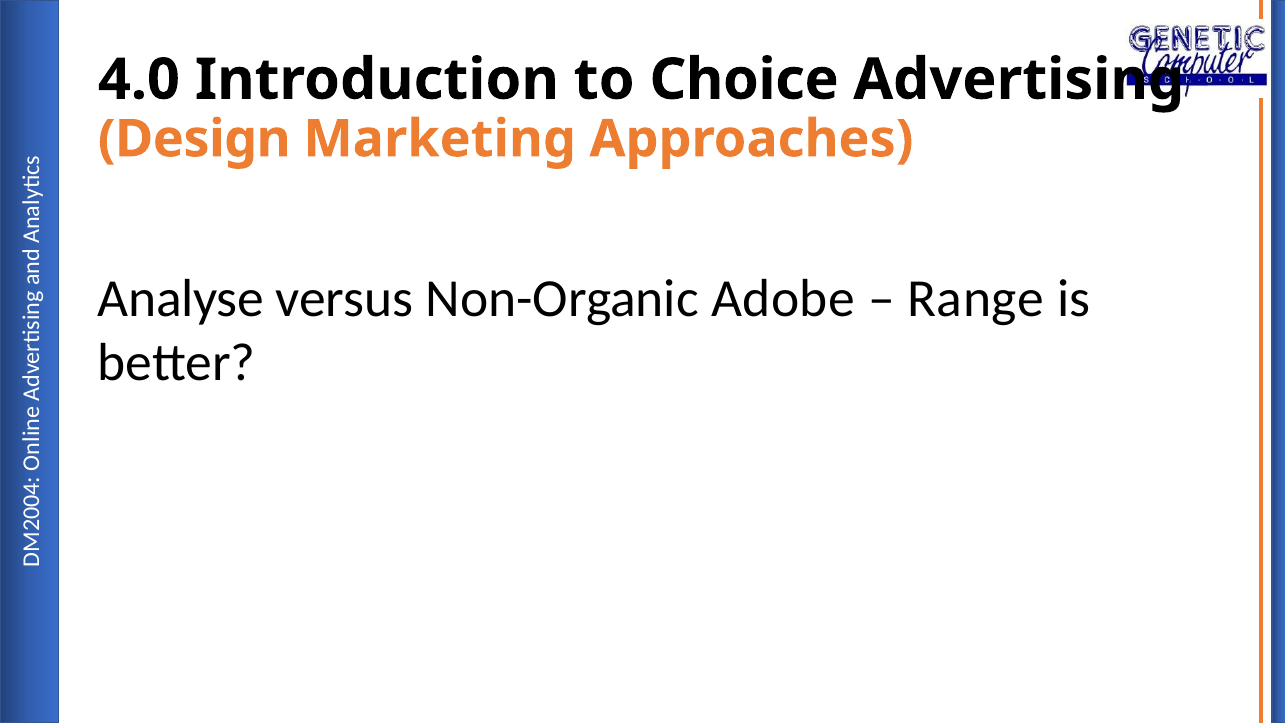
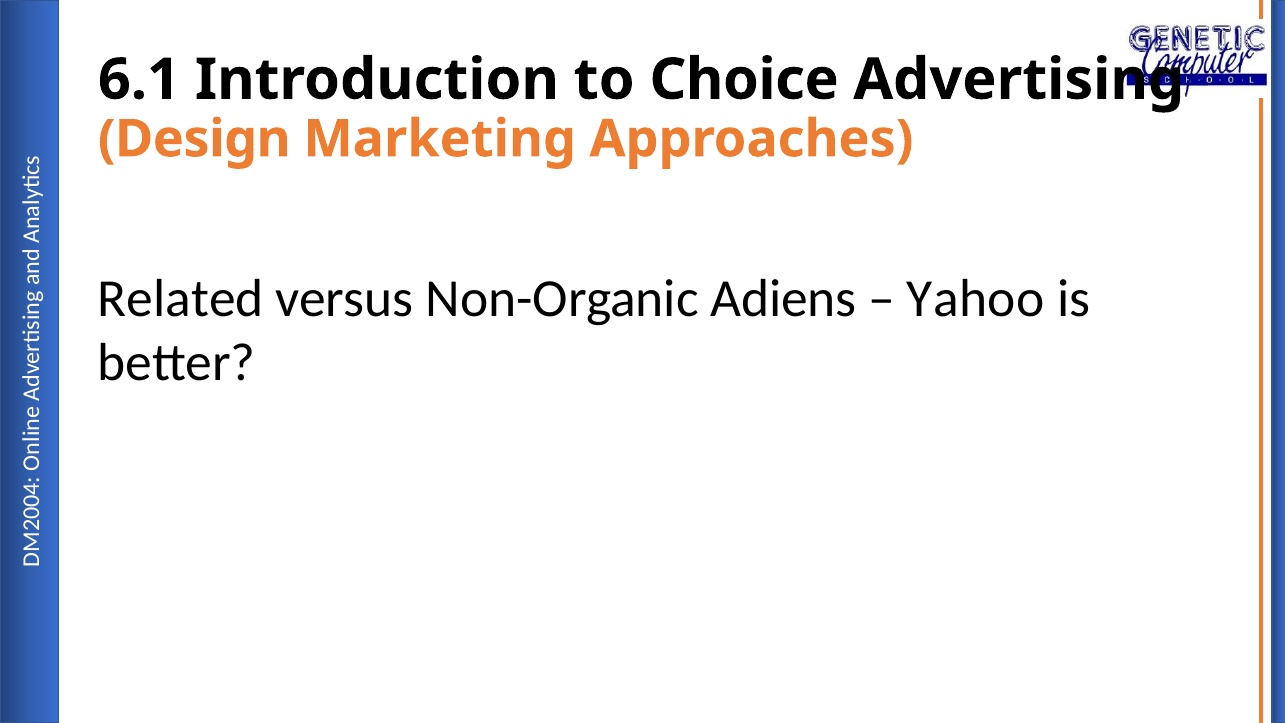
4.0: 4.0 -> 6.1 (139, 80)
Analyse: Analyse -> Related (181, 298)
Adobe: Adobe -> Adiens (784, 298)
Range: Range -> Yahoo (976, 298)
